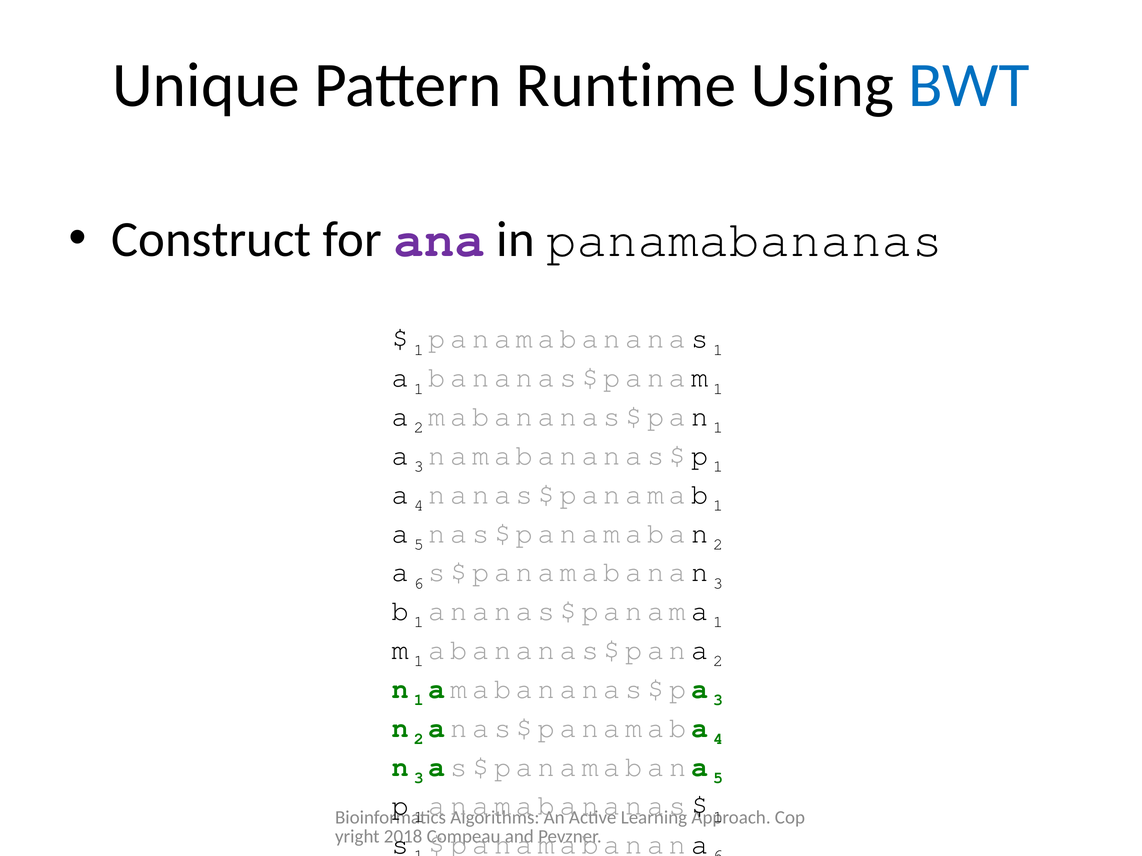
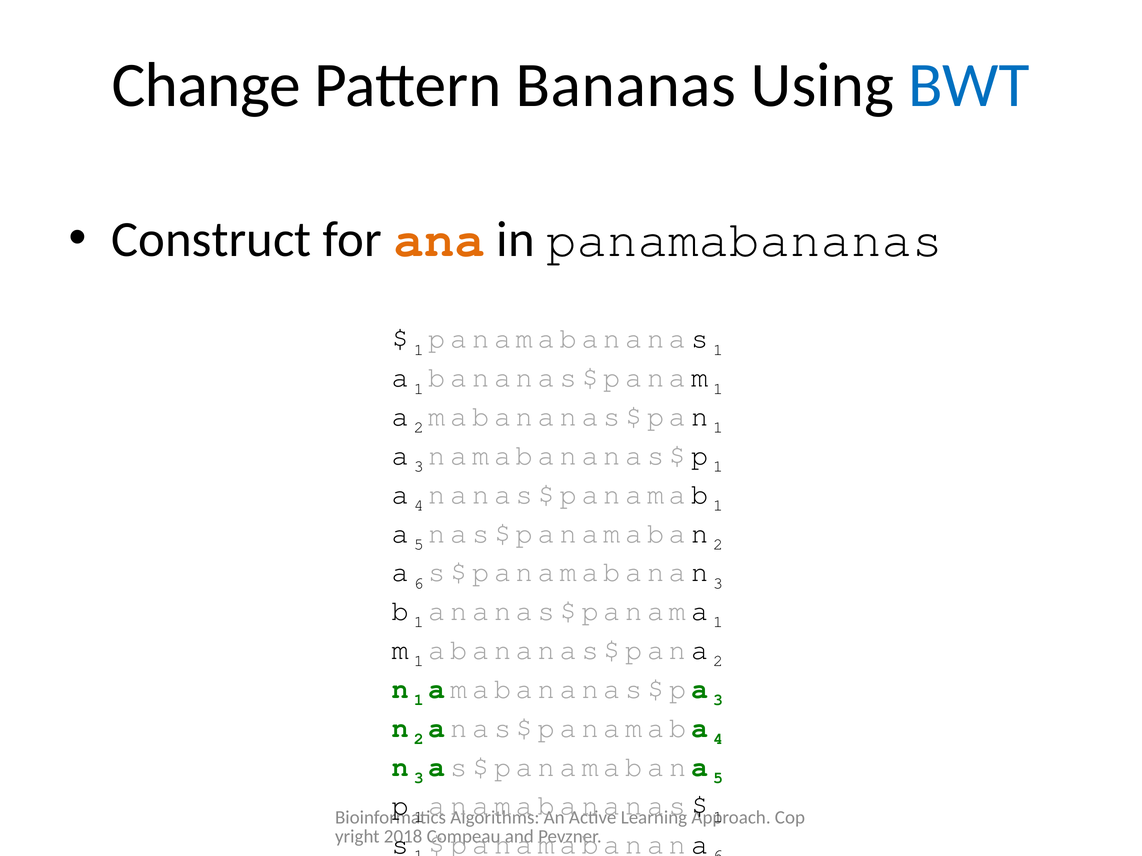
Unique: Unique -> Change (206, 85)
Runtime: Runtime -> Bananas (626, 85)
ana colour: purple -> orange (439, 240)
